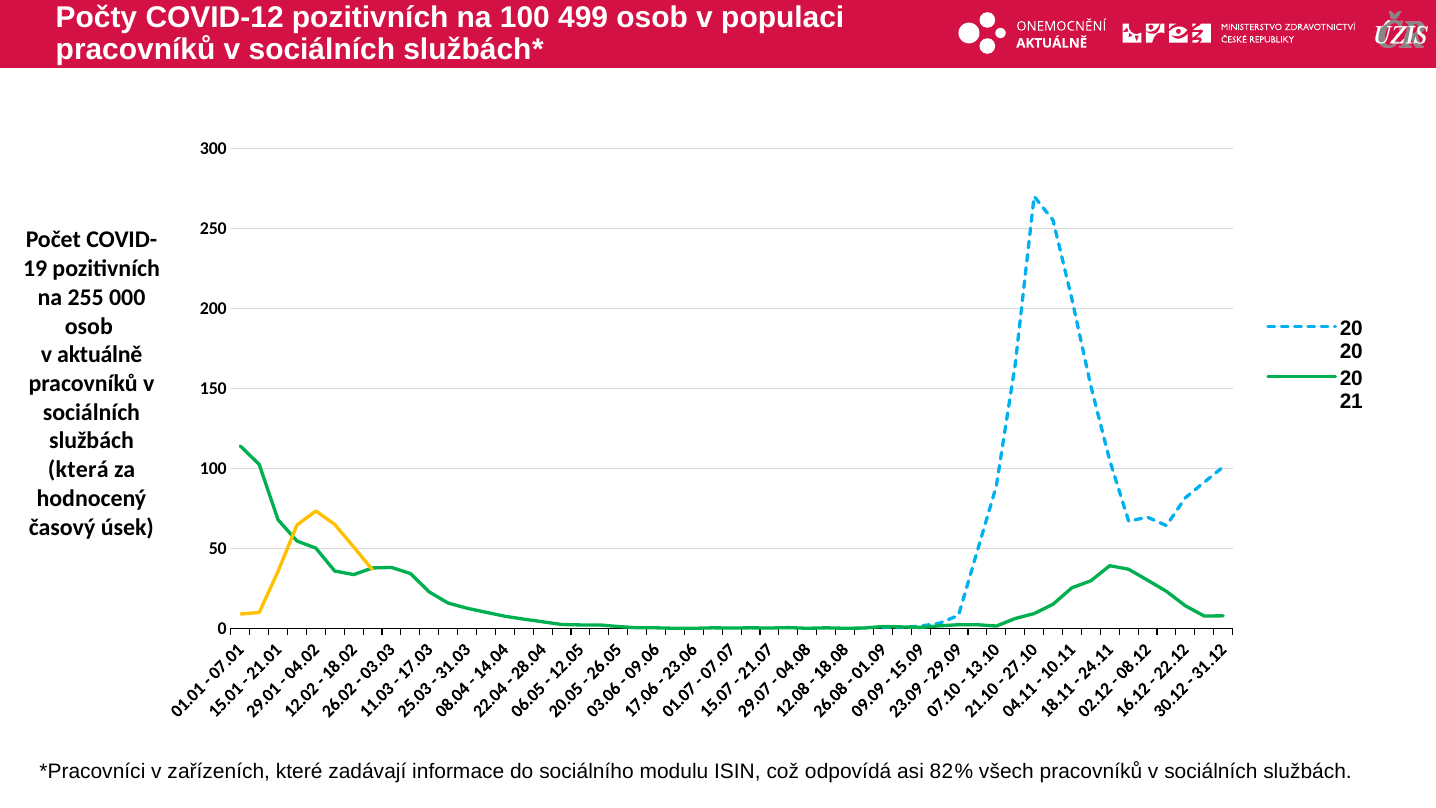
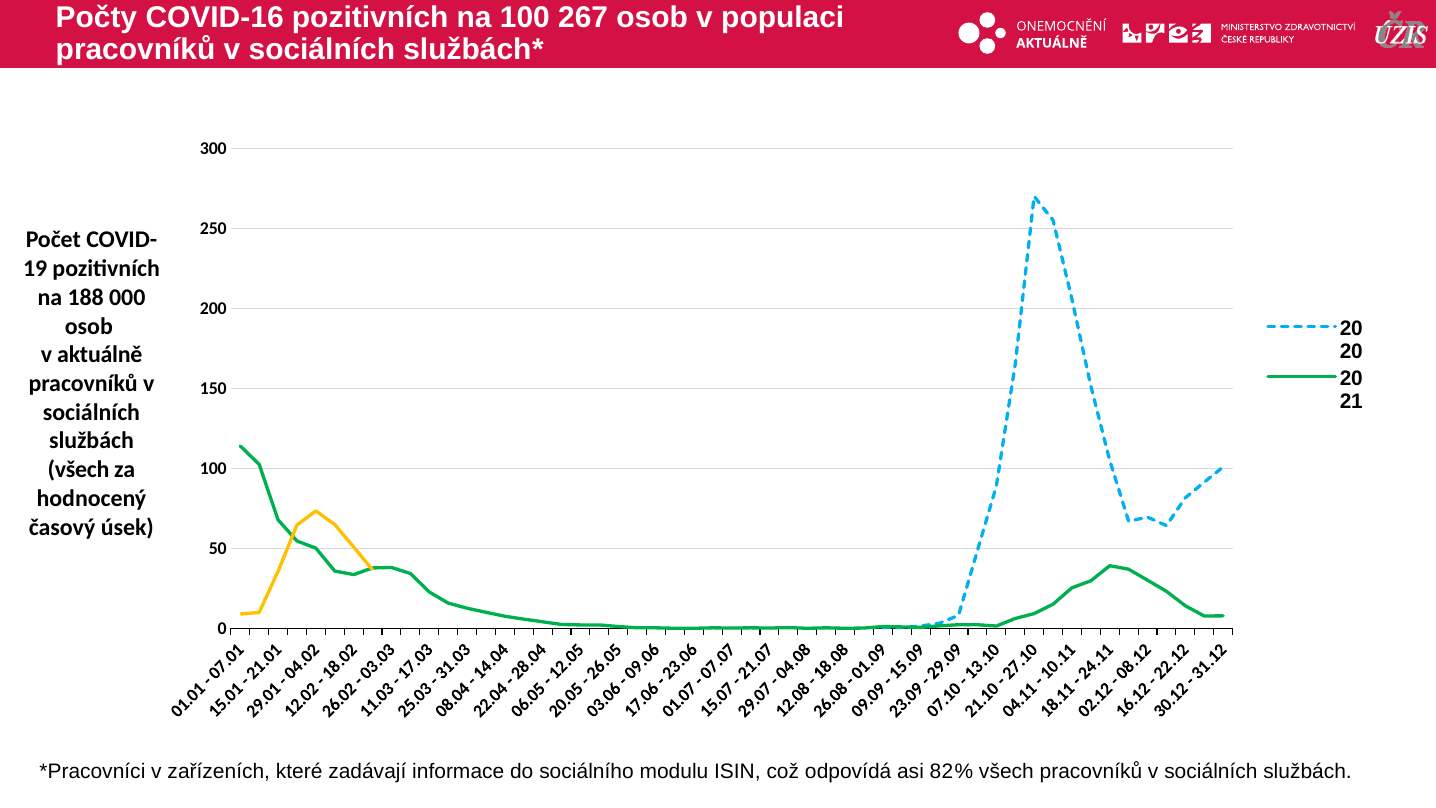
COVID-12: COVID-12 -> COVID-16 (215, 18)
499: 499 -> 267 (583, 18)
255: 255 -> 188 (86, 297)
která: která -> všech (79, 470)
